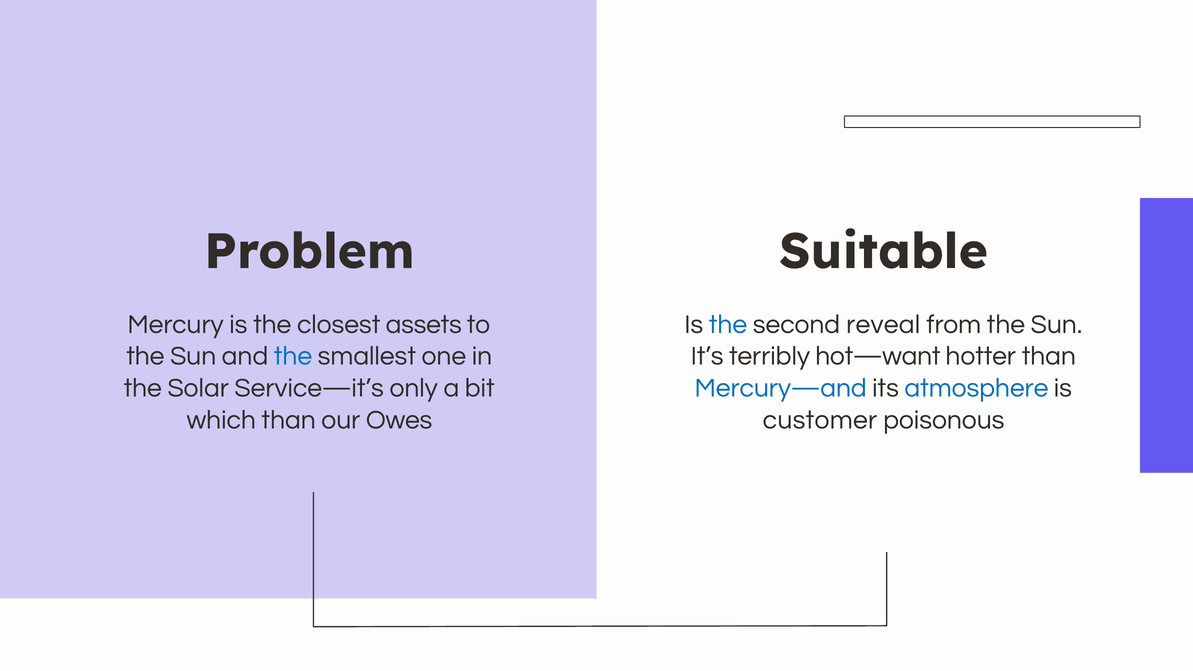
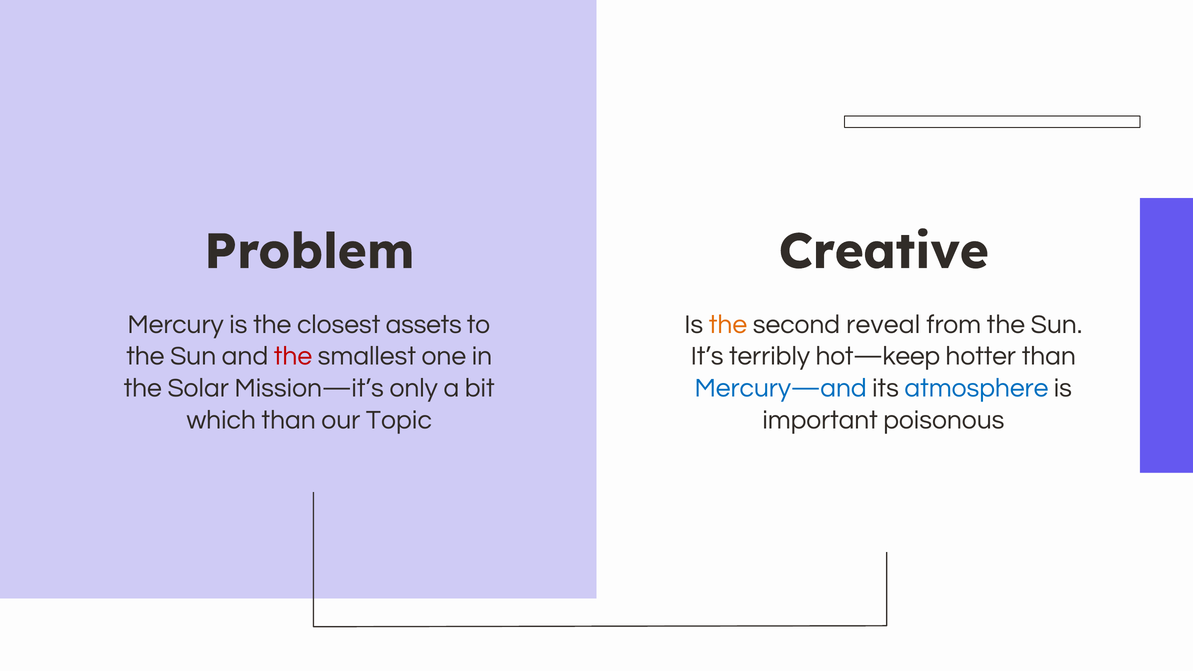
Suitable: Suitable -> Creative (884, 252)
the colour: blue -> orange (728, 325)
the colour: blue -> red (293, 356)
hot—want: hot—want -> hot—keep (878, 356)
Service—it’s: Service—it’s -> Mission—it’s (309, 388)
Owes: Owes -> Topic (399, 420)
customer: customer -> important (820, 420)
